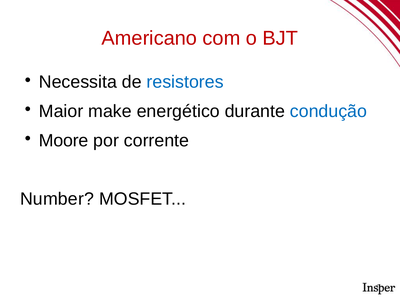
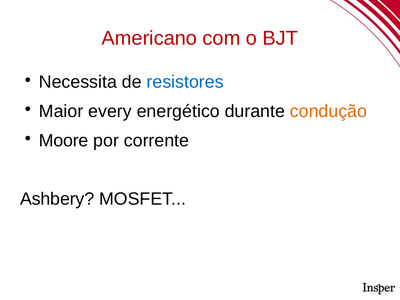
make: make -> every (110, 111)
condução colour: blue -> orange (329, 111)
Number: Number -> Ashbery (57, 199)
